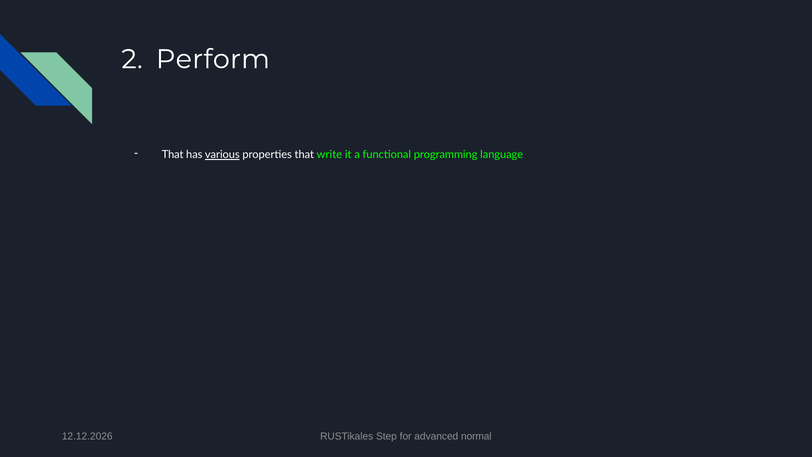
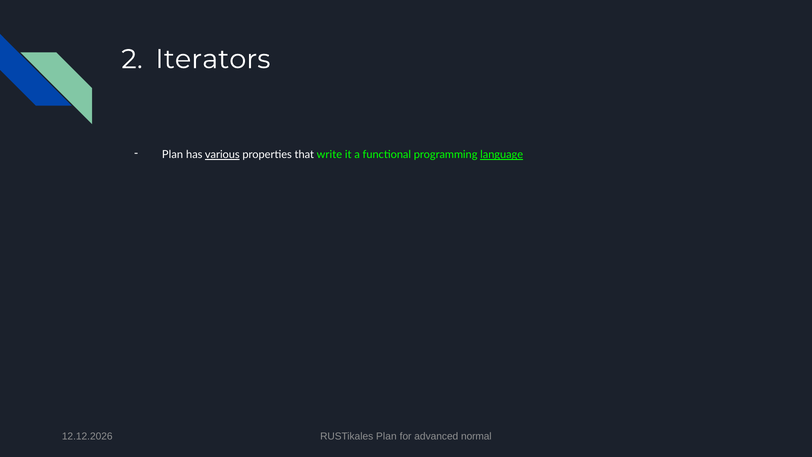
Perform: Perform -> Iterators (213, 59)
That: That -> Plan (173, 155)
language underline: none -> present (502, 155)
RUSTikales Step: Step -> Plan (386, 436)
